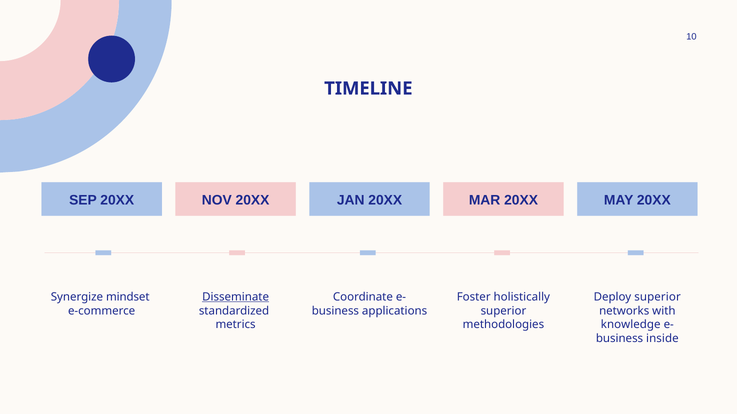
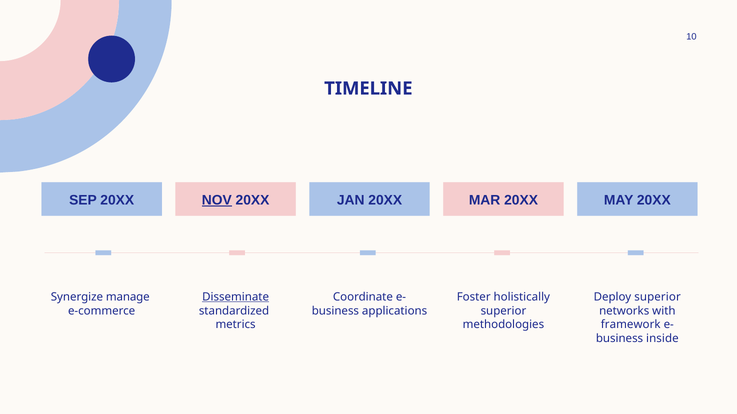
NOV underline: none -> present (217, 200)
mindset: mindset -> manage (128, 297)
knowledge: knowledge -> framework (631, 325)
